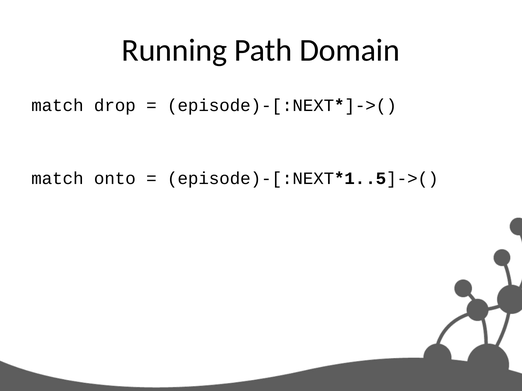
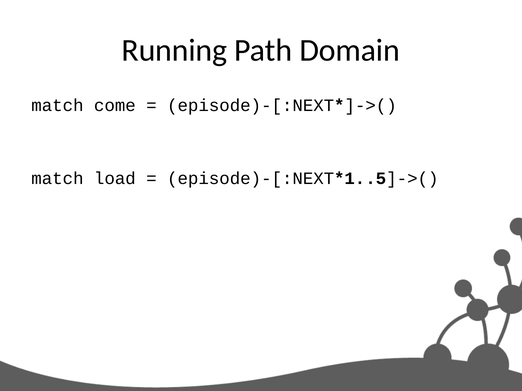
drop: drop -> come (115, 106)
onto: onto -> load (115, 179)
